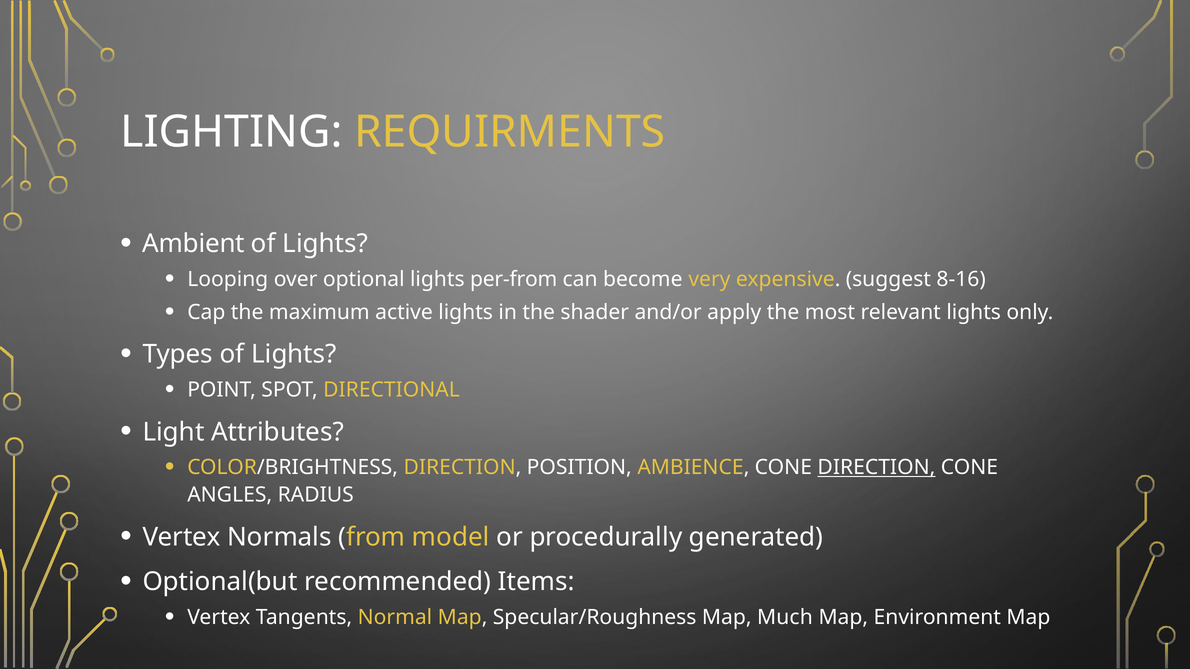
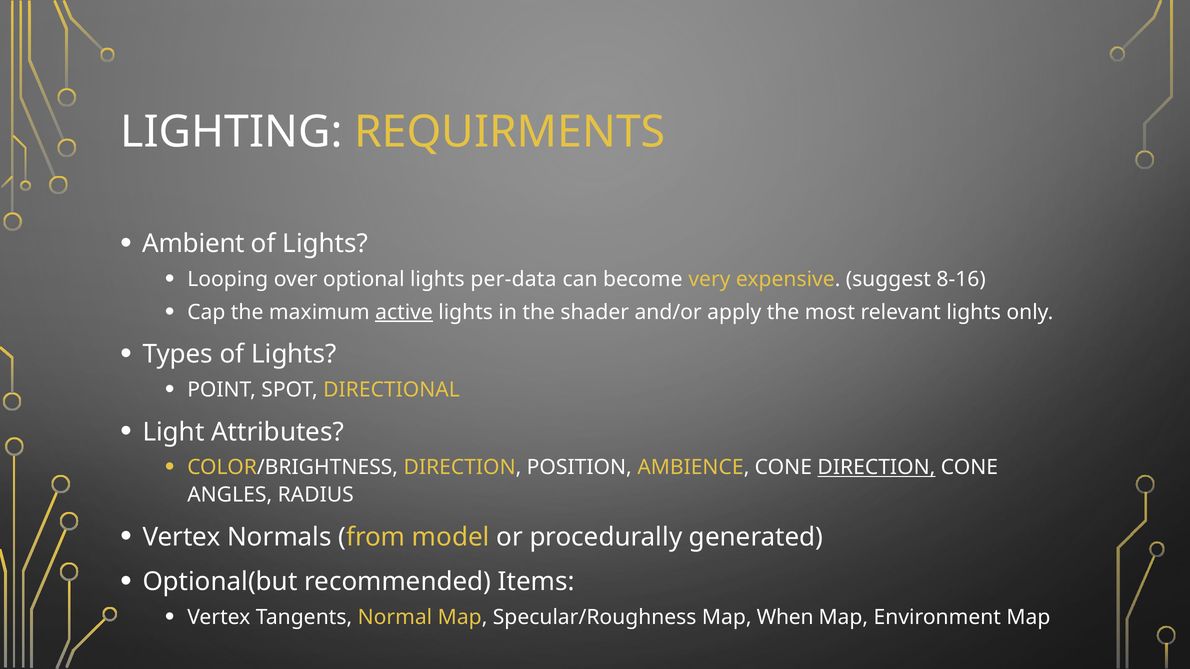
per-from: per-from -> per-data (513, 279)
active underline: none -> present (404, 312)
Much: Much -> When (785, 618)
